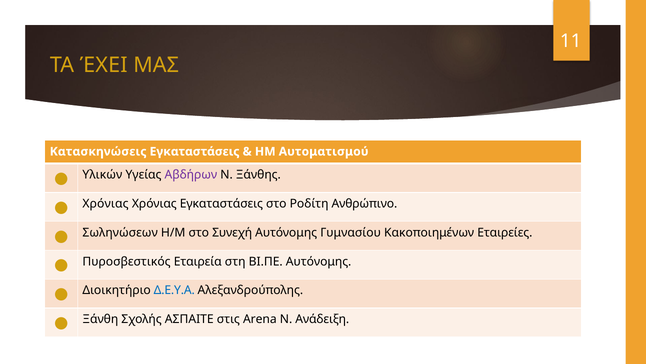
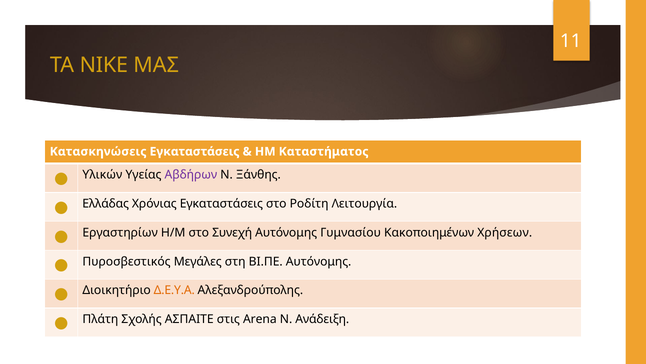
ΈΧΕΙ: ΈΧΕΙ -> ΝΙΚΕ (104, 65)
Αυτοματισμού: Αυτοματισμού -> Καταστήματος (324, 151)
Χρόνιας: Χρόνιας -> Ελλάδας (106, 203)
Ανθρώπινο: Ανθρώπινο -> Λειτουργία (364, 203)
Σωληνώσεων: Σωληνώσεων -> Εργαστηρίων (120, 232)
Εταιρείες: Εταιρείες -> Χρήσεων (505, 232)
Εταιρεία: Εταιρεία -> Μεγάλες (198, 261)
Δ.Ε.Υ.Α colour: blue -> orange (174, 290)
Ξάνθη: Ξάνθη -> Πλάτη (100, 319)
